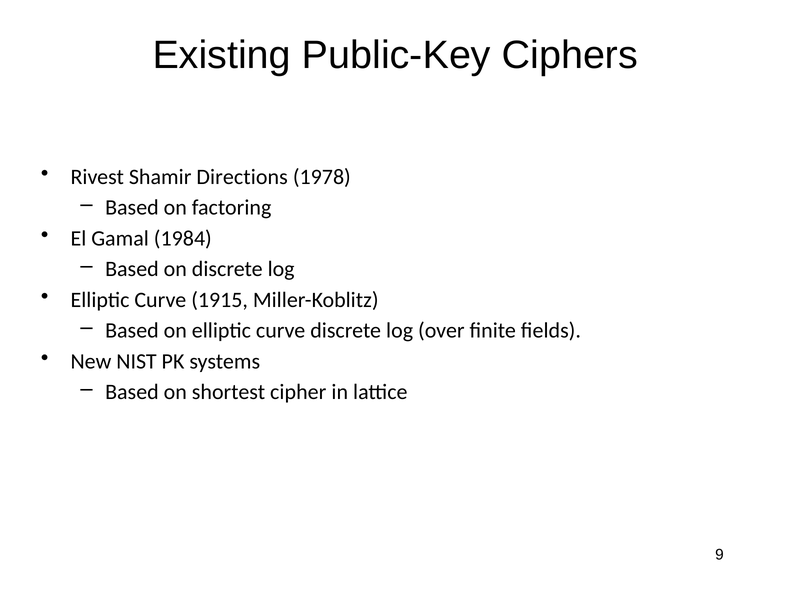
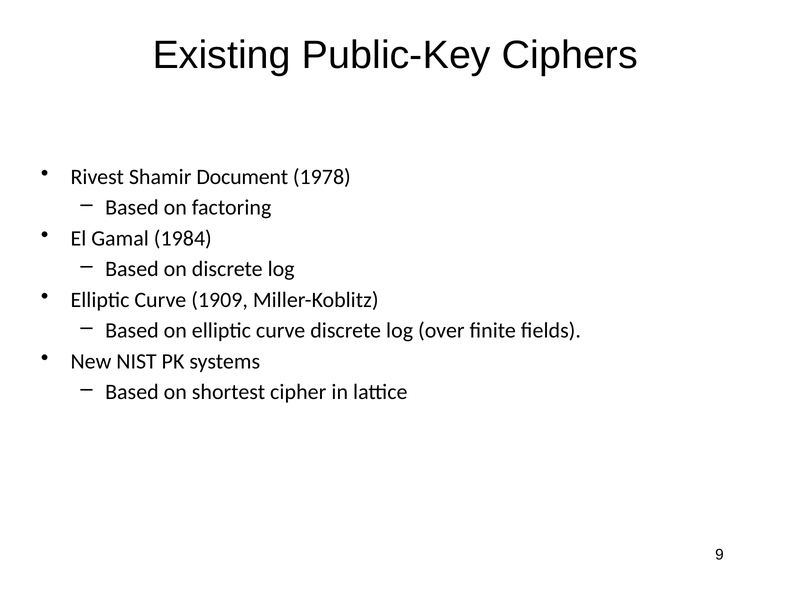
Directions: Directions -> Document (242, 177)
1915: 1915 -> 1909 (220, 300)
